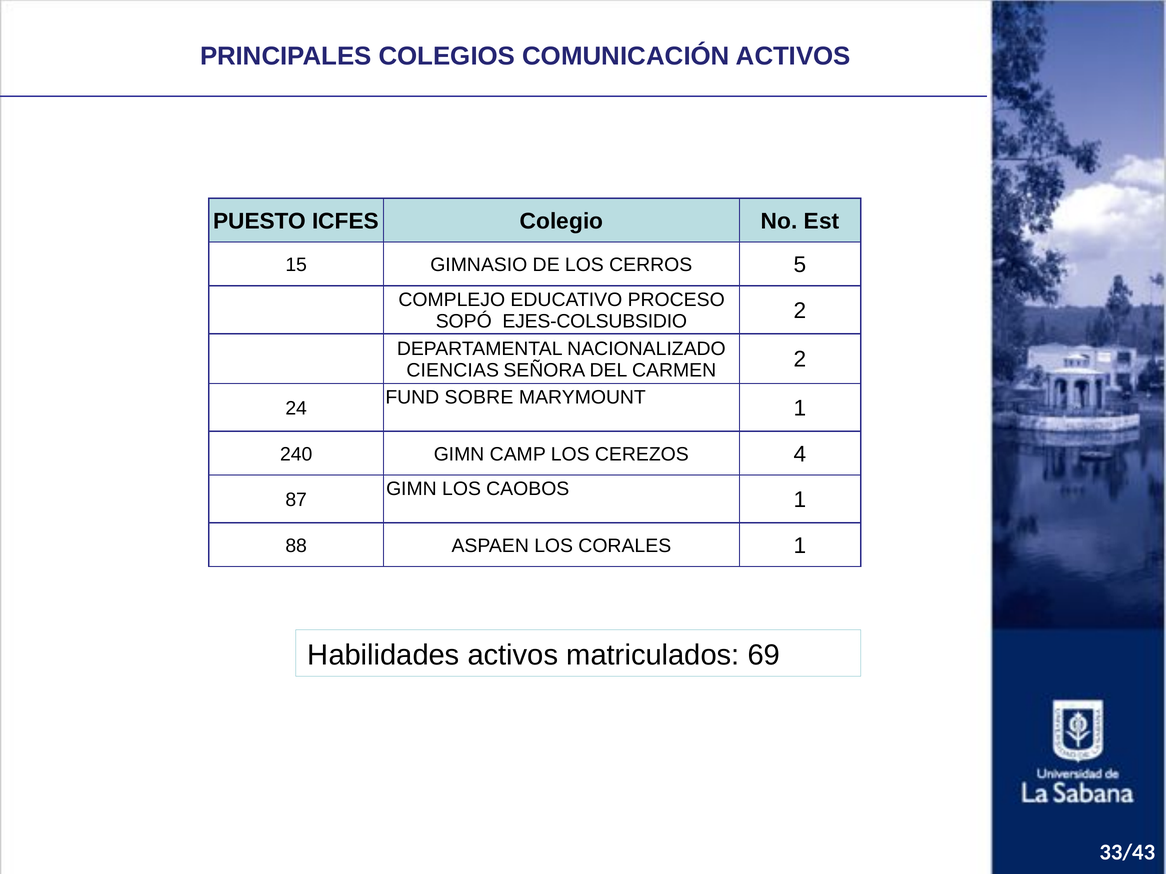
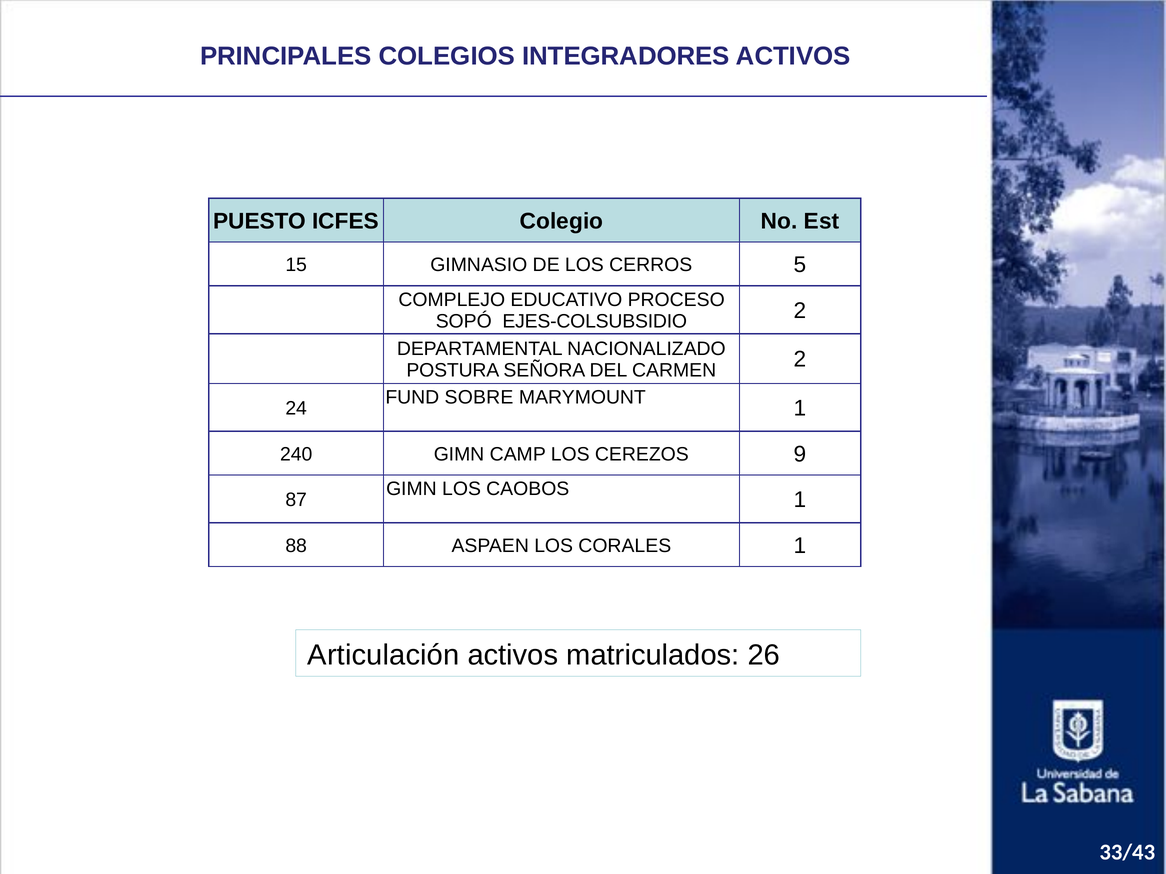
COMUNICACIÓN: COMUNICACIÓN -> INTEGRADORES (626, 56)
CIENCIAS: CIENCIAS -> POSTURA (453, 371)
4: 4 -> 9 (800, 454)
Habilidades: Habilidades -> Articulación (383, 655)
69: 69 -> 26 (764, 655)
